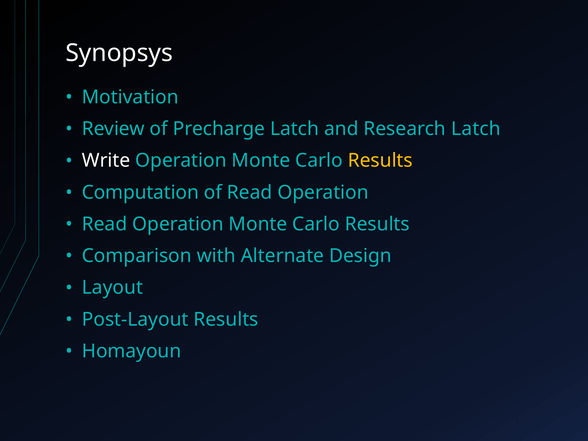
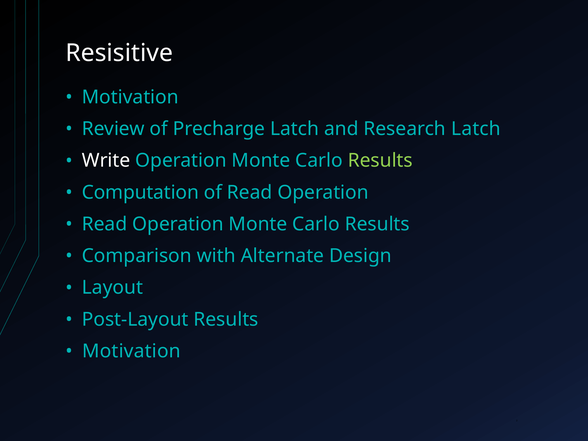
Synopsys: Synopsys -> Resisitive (119, 53)
Results colour: yellow -> light green (380, 161)
Homayoun: Homayoun -> Motivation (131, 351)
